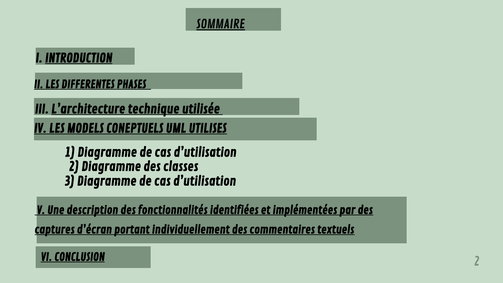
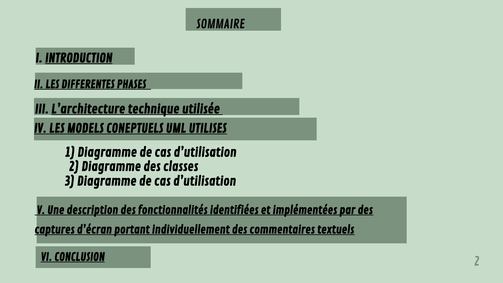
SOMMAIRE underline: present -> none (221, 24)
